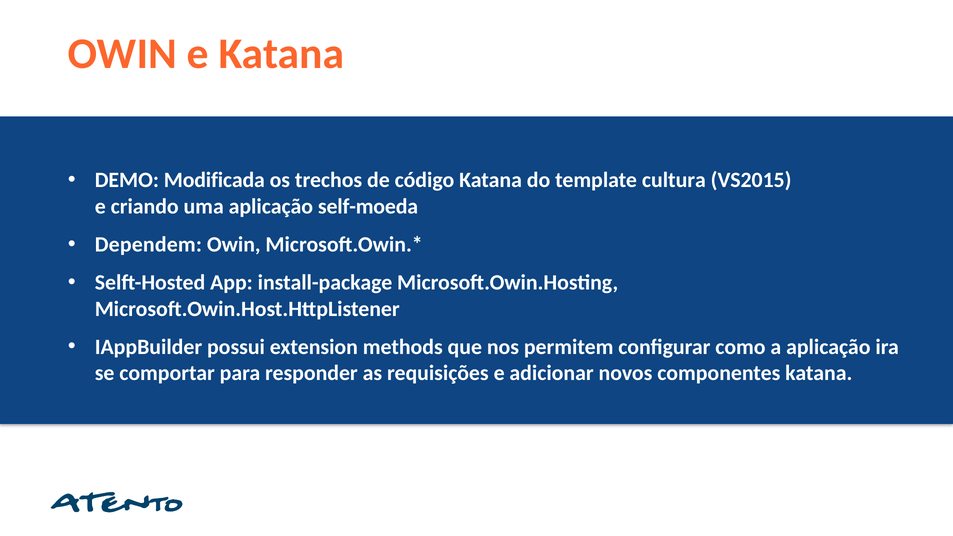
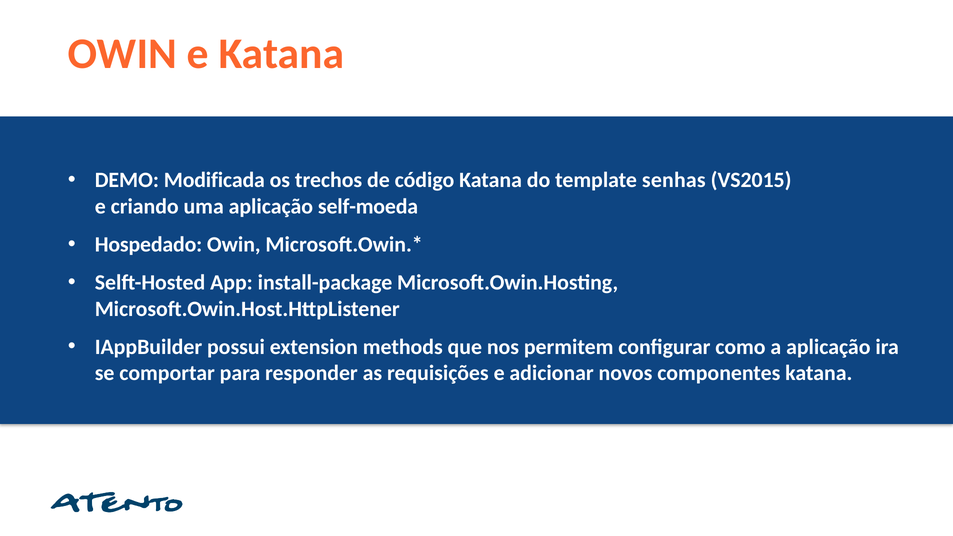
cultura: cultura -> senhas (674, 180)
Dependem: Dependem -> Hospedado (149, 245)
